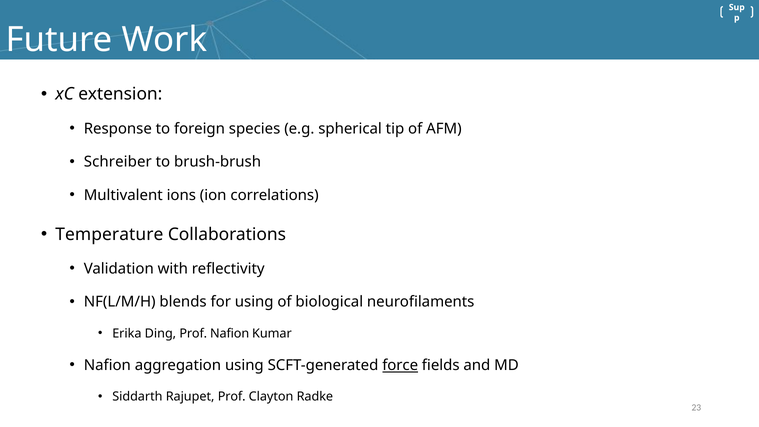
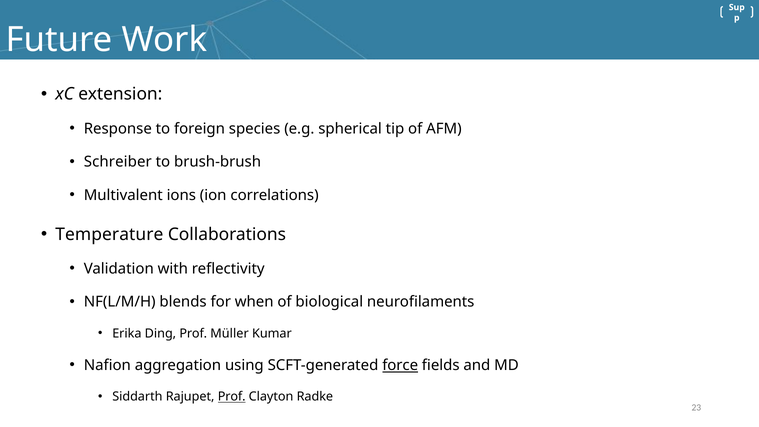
for using: using -> when (254, 302)
Prof Nafion: Nafion -> Müller (230, 333)
Prof underline: none -> present (232, 397)
